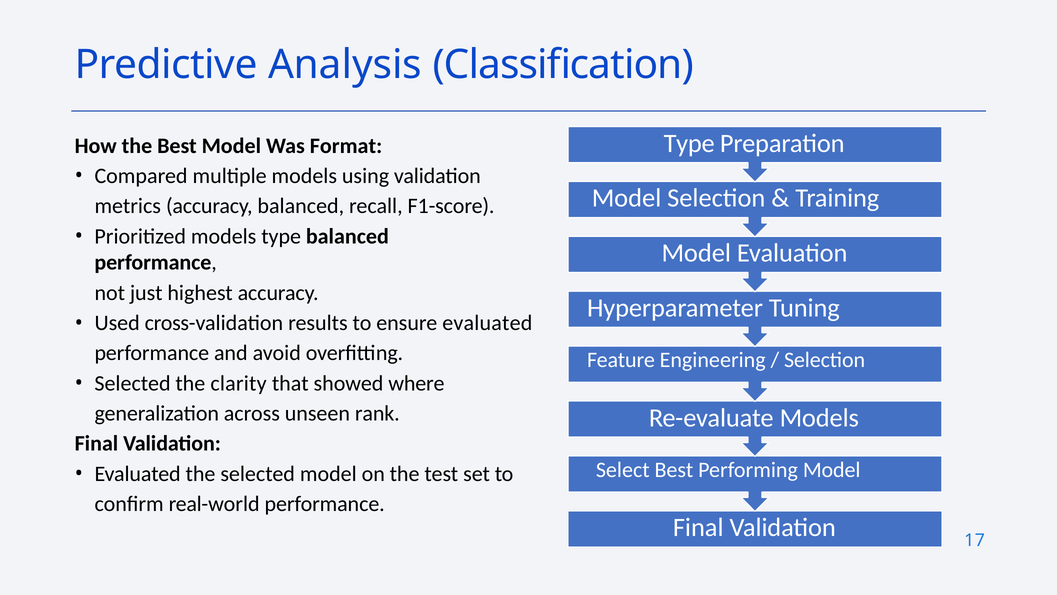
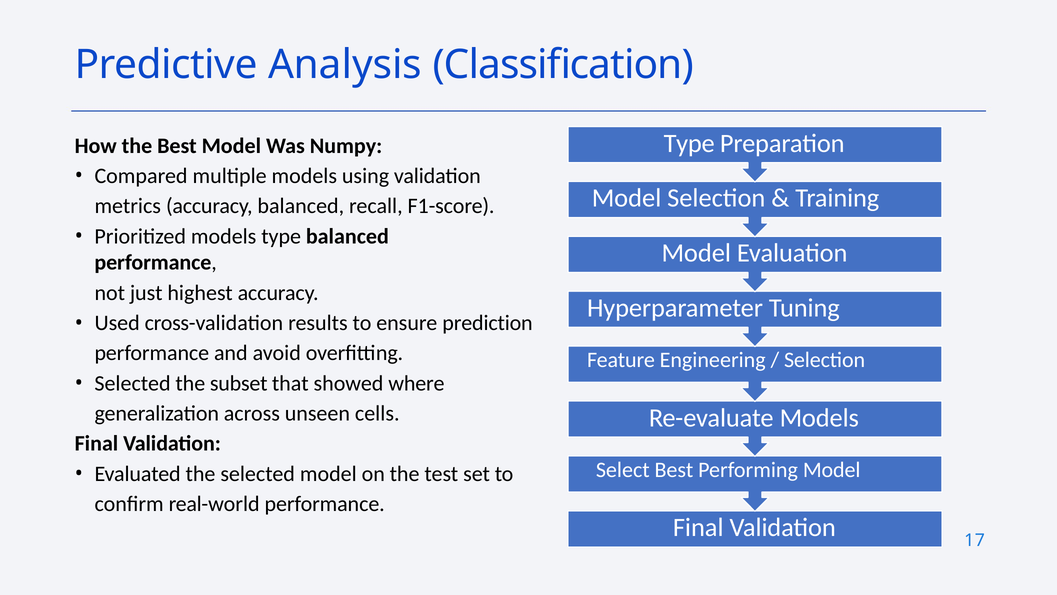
Format: Format -> Numpy (346, 146)
ensure evaluated: evaluated -> prediction (488, 323)
clarity: clarity -> subset (239, 383)
rank: rank -> cells (377, 413)
